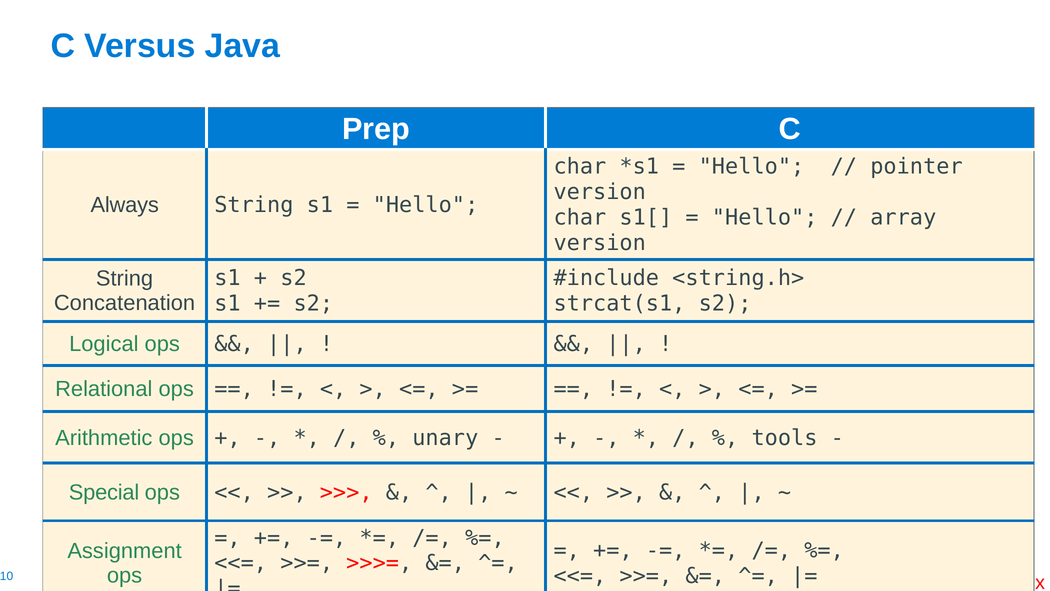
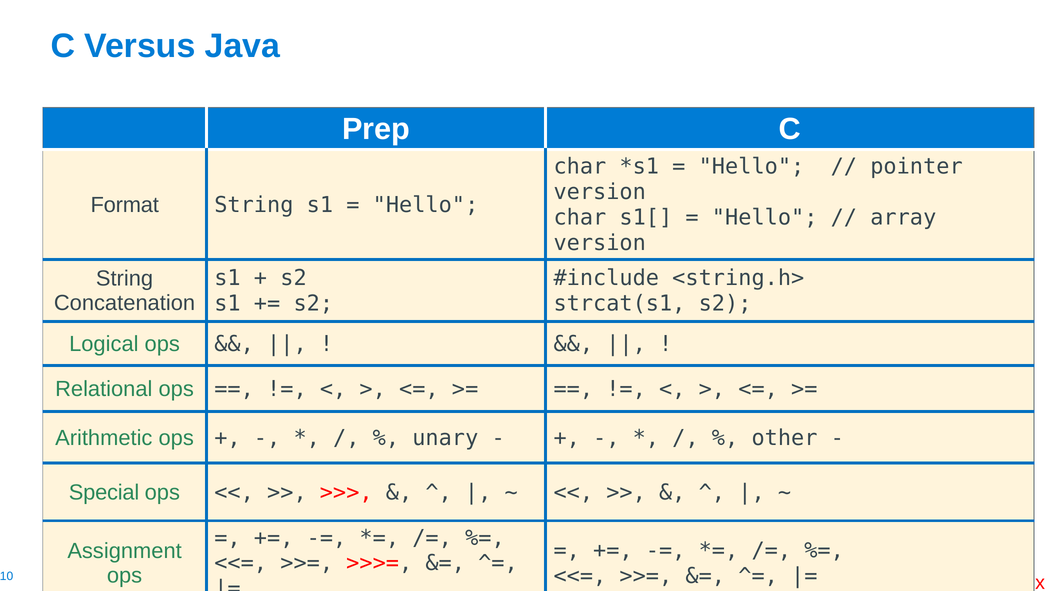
Always: Always -> Format (125, 205)
tools: tools -> other (784, 437)
